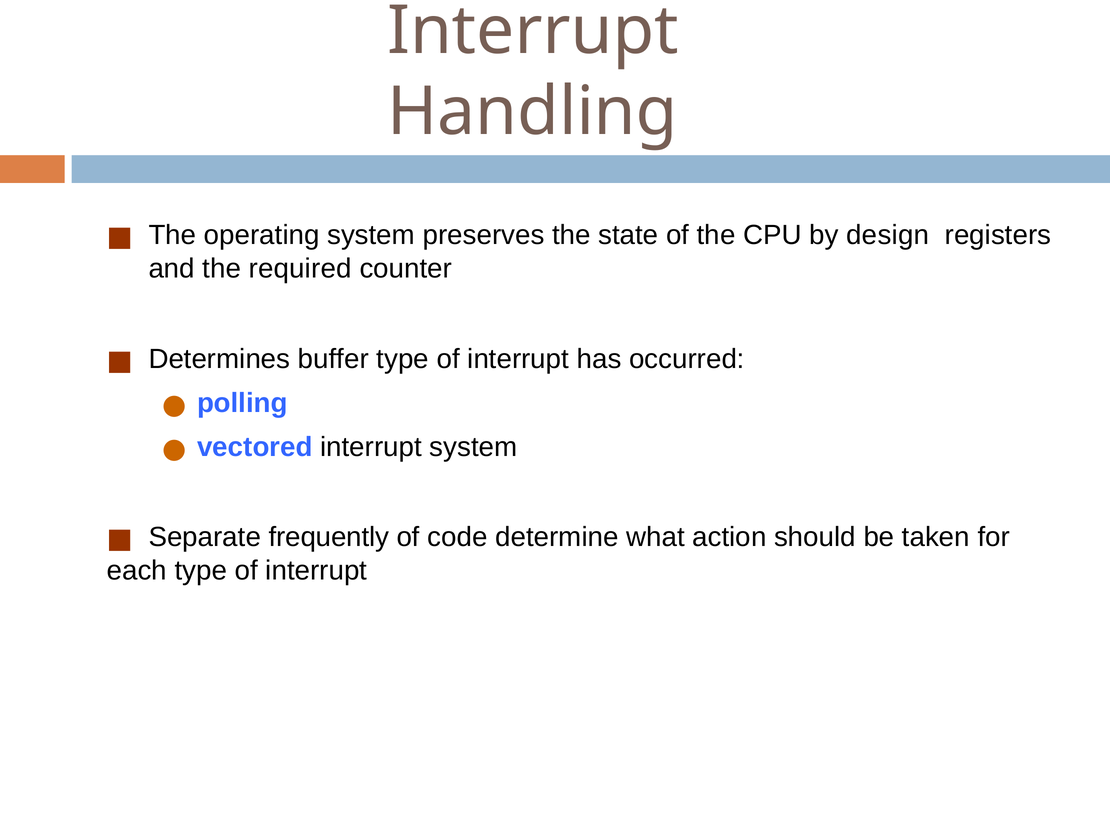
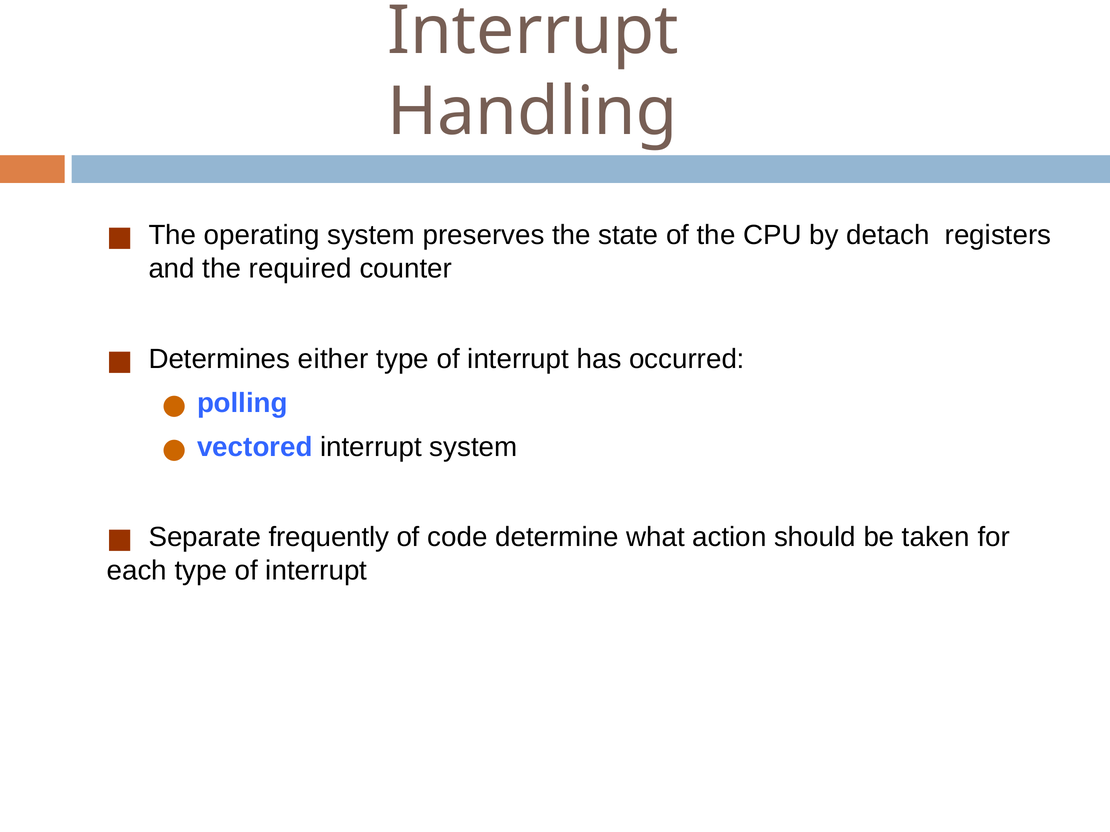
design: design -> detach (888, 235)
buffer: buffer -> either (333, 359)
